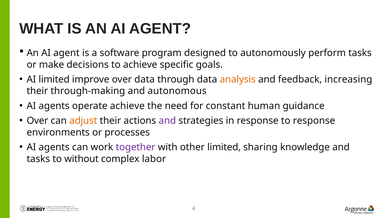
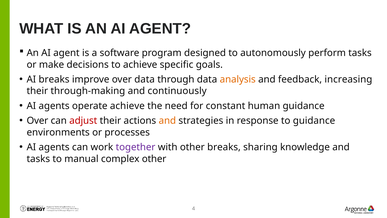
AI limited: limited -> breaks (54, 79)
autonomous: autonomous -> continuously (177, 91)
adjust colour: orange -> red (83, 121)
and colour: purple -> orange (167, 121)
to response: response -> guidance (314, 121)
other limited: limited -> breaks (224, 147)
without: without -> manual (81, 159)
complex labor: labor -> other (154, 159)
